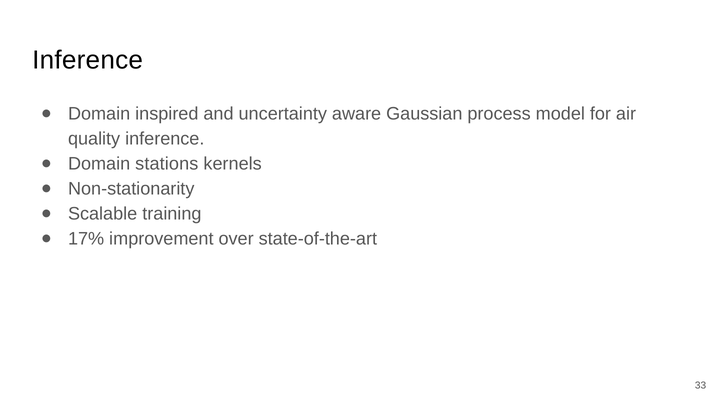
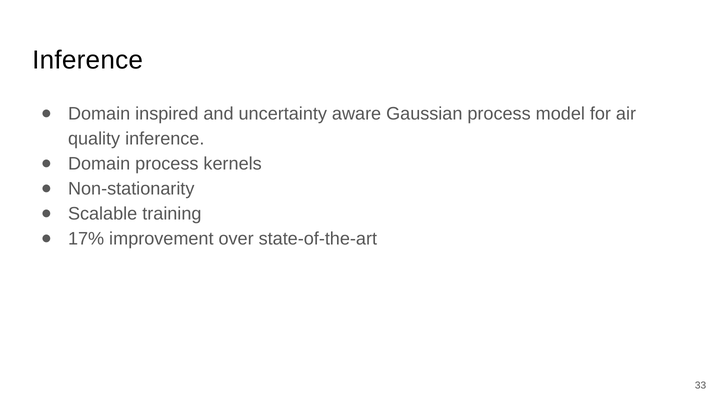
Domain stations: stations -> process (167, 164)
